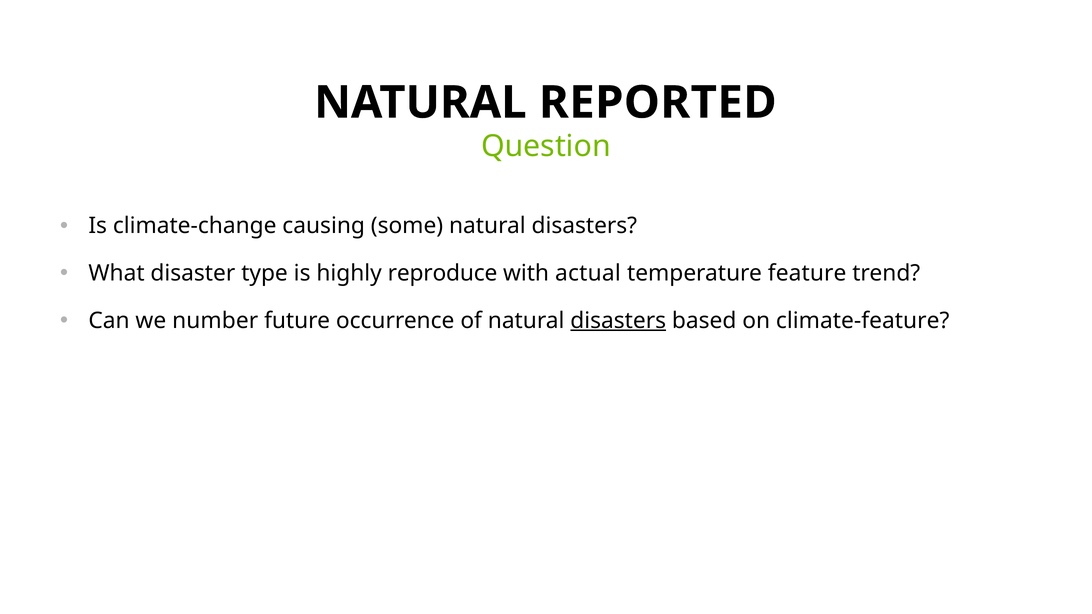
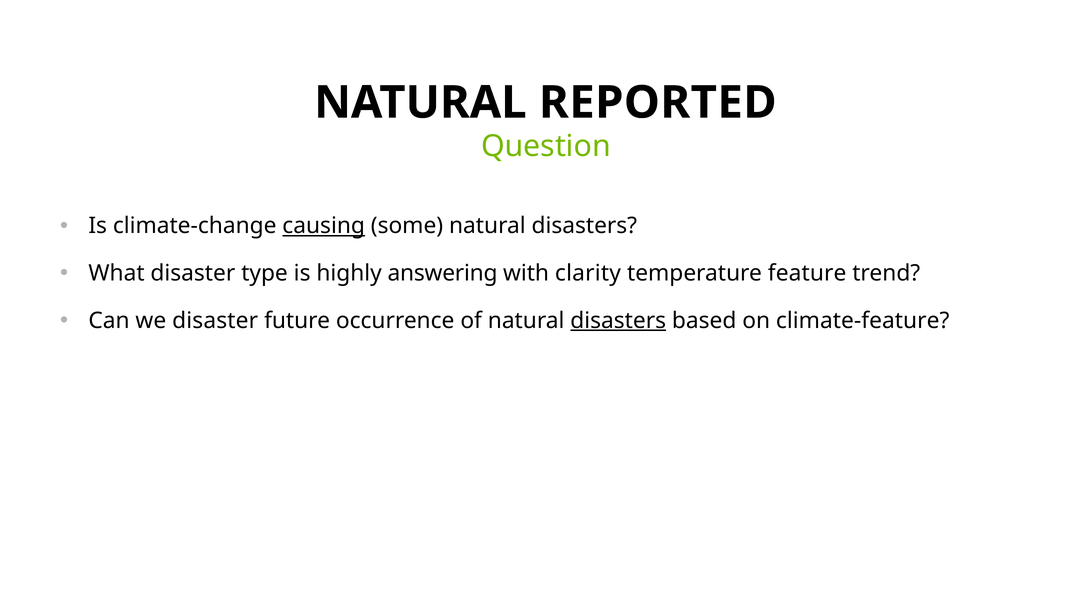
causing underline: none -> present (324, 226)
reproduce: reproduce -> answering (443, 273)
actual: actual -> clarity (588, 273)
we number: number -> disaster (215, 321)
